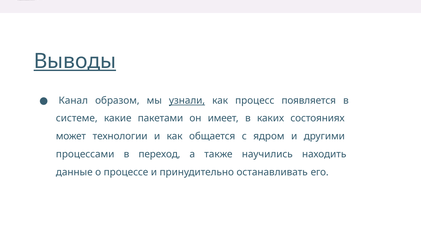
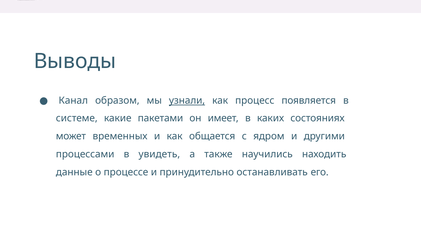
Выводы underline: present -> none (75, 61)
технологии: технологии -> временных (120, 136)
переход: переход -> увидеть (159, 154)
